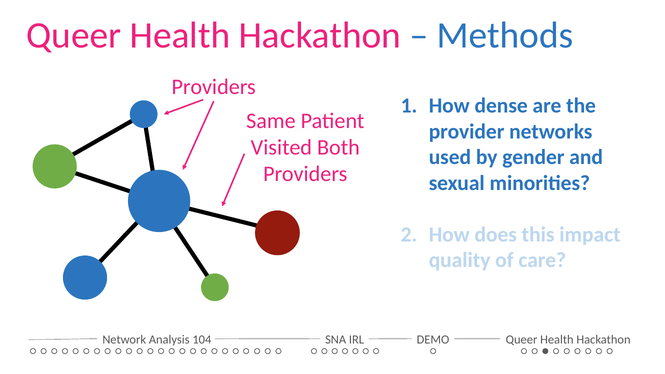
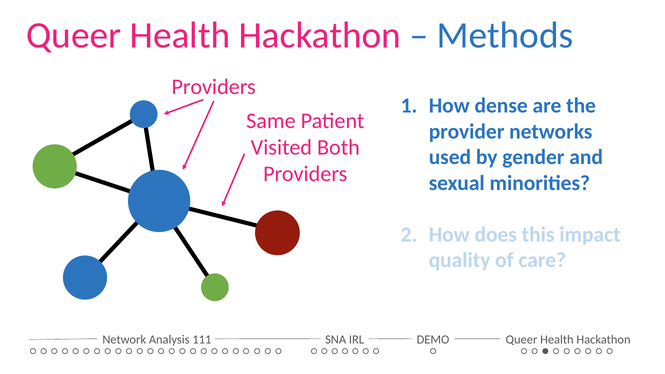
104: 104 -> 111 (202, 340)
